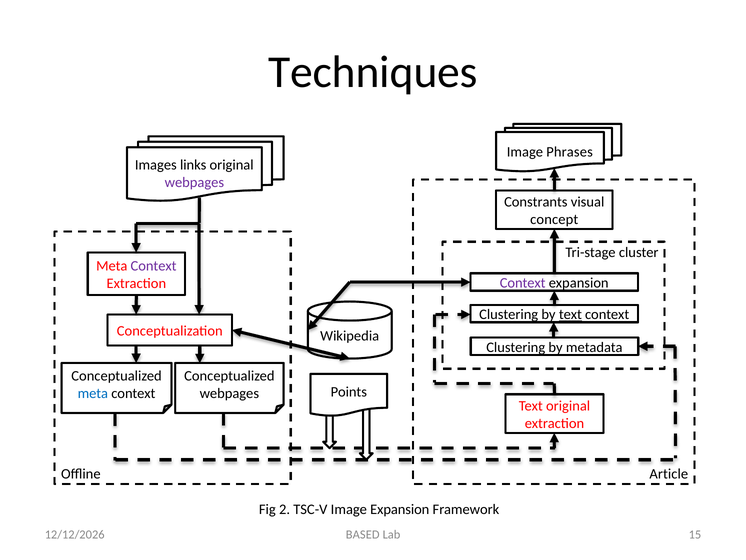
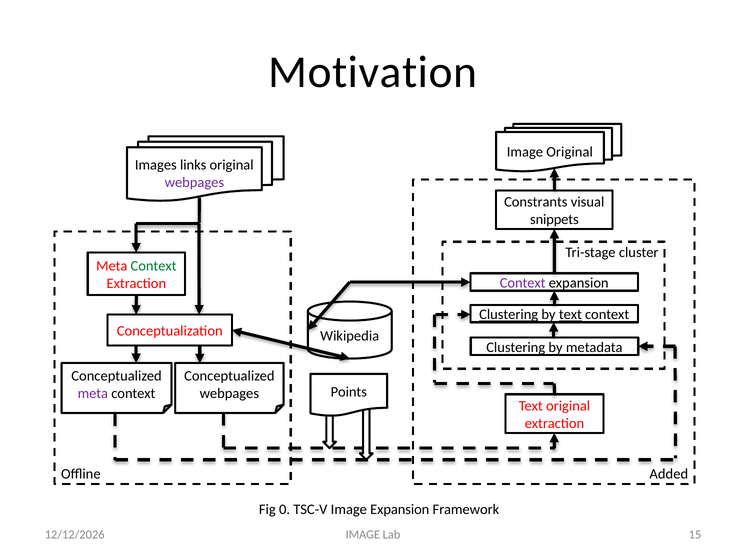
Techniques: Techniques -> Motivation (373, 72)
Image Phrases: Phrases -> Original (570, 152)
concept: concept -> snippets (554, 219)
Context colour: purple -> green (154, 266)
Clustering underline: none -> present (509, 314)
meta colour: blue -> purple (93, 393)
Article: Article -> Added (669, 473)
2: 2 -> 0 (285, 509)
BASED: BASED -> IMAGE (363, 534)
